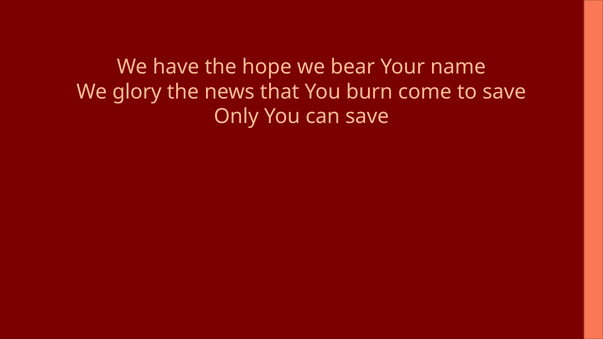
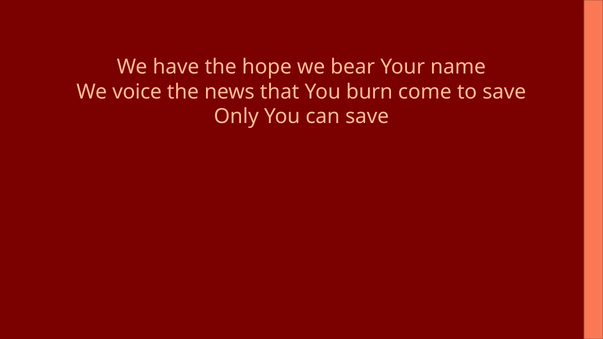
glory: glory -> voice (137, 92)
